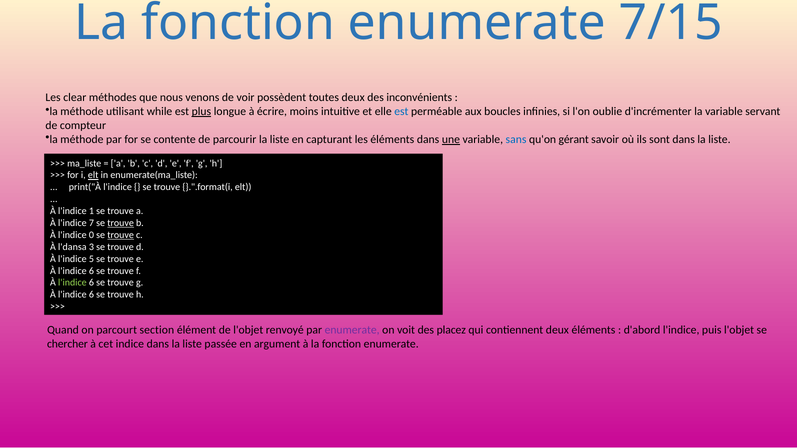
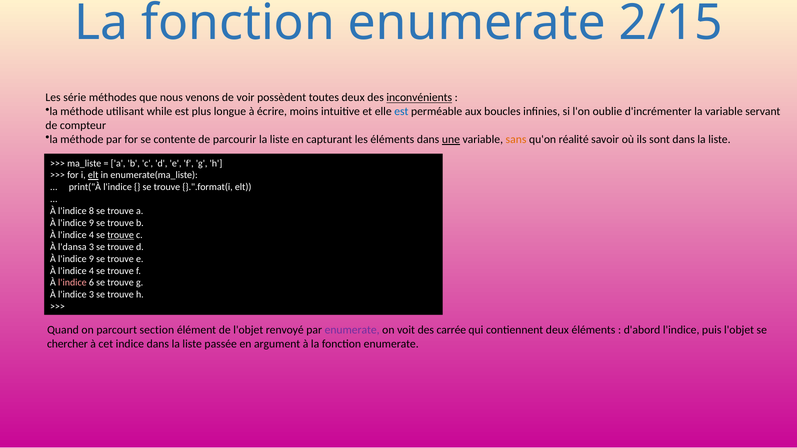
7/15: 7/15 -> 2/15 (671, 23)
clear: clear -> série (75, 98)
inconvénients underline: none -> present (419, 98)
plus underline: present -> none (201, 112)
sans colour: blue -> orange (516, 140)
gérant: gérant -> réalité (574, 140)
1: 1 -> 8 (91, 211)
7: 7 -> 9 (91, 223)
trouve underline: present -> none (121, 223)
0: 0 -> 4 (91, 235)
5: 5 -> 9 (91, 259)
6: 6 -> 4 (91, 271)
l'indice colour: light green -> pink (72, 283)
6: 6 -> 3 (91, 295)
placez: placez -> carrée (451, 330)
